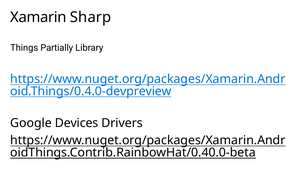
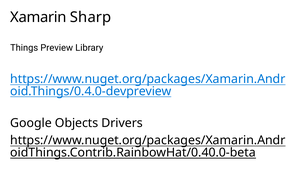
Partially: Partially -> Preview (57, 48)
Devices: Devices -> Objects (77, 123)
